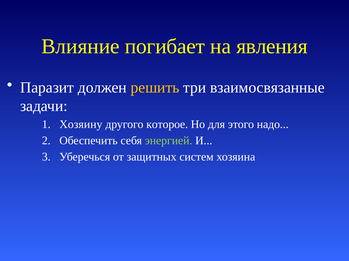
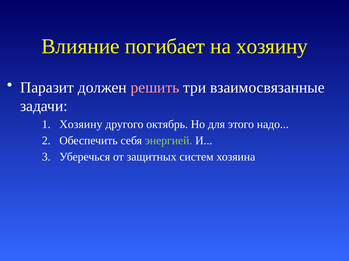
на явления: явления -> хозяину (272, 47)
решить colour: yellow -> pink (155, 88)
которое: которое -> октябрь (167, 125)
